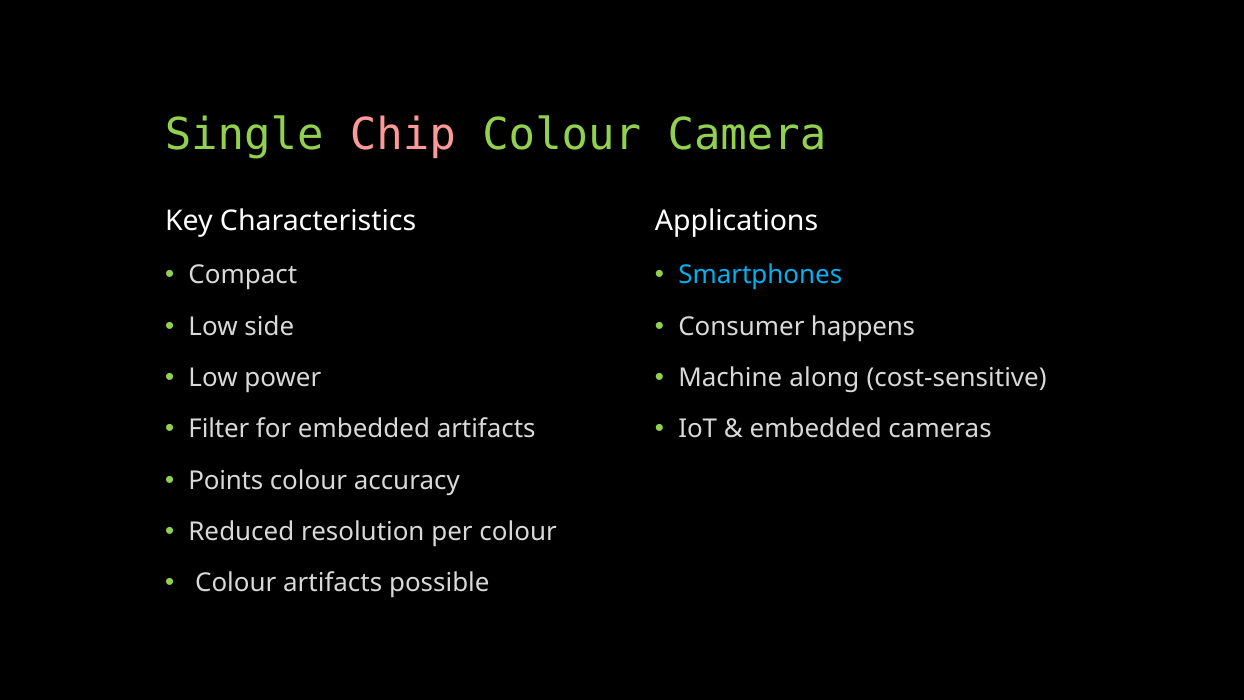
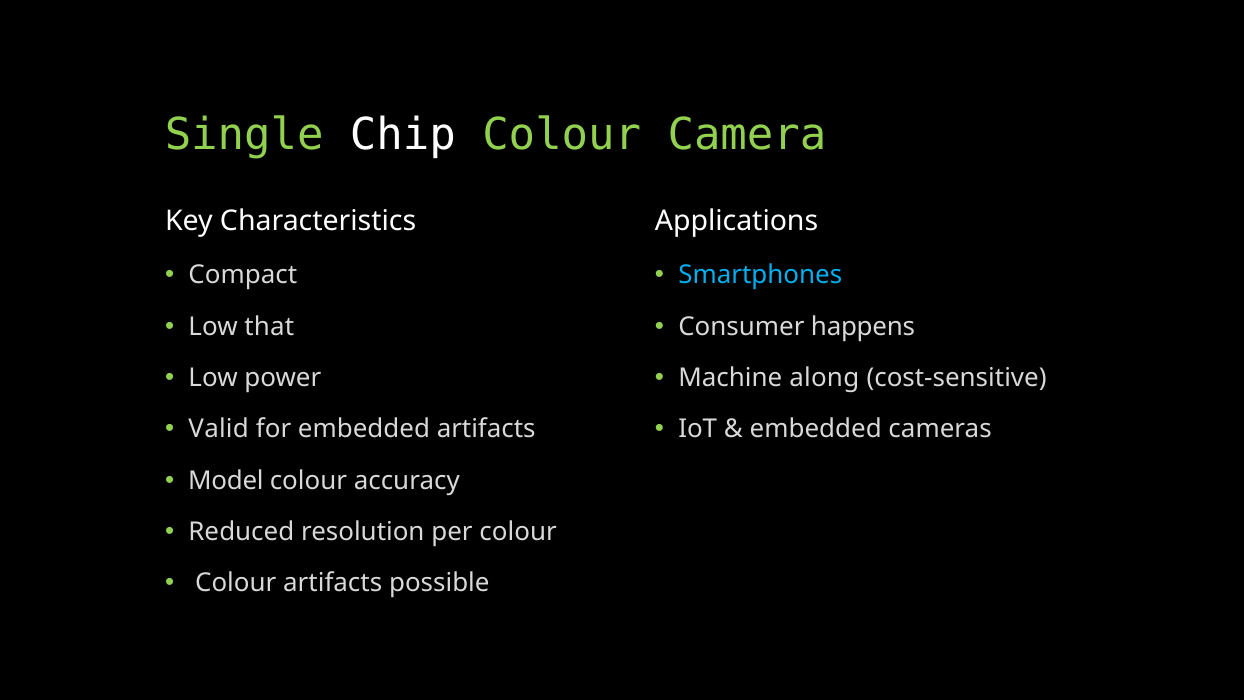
Chip colour: pink -> white (403, 135)
side: side -> that (269, 326)
Filter: Filter -> Valid (219, 429)
Points: Points -> Model (226, 480)
